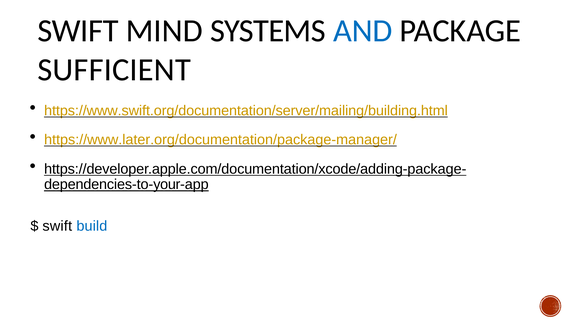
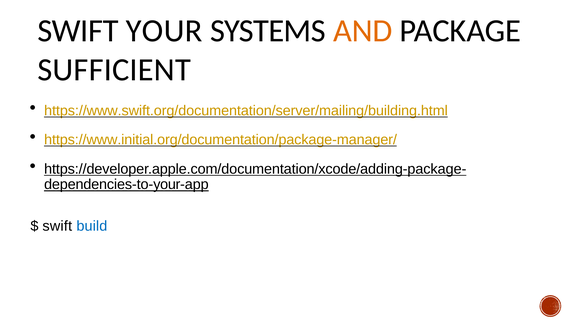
MIND: MIND -> YOUR (164, 31)
AND colour: blue -> orange (363, 31)
https://www.later.org/documentation/package-manager/: https://www.later.org/documentation/package-manager/ -> https://www.initial.org/documentation/package-manager/ (221, 140)
